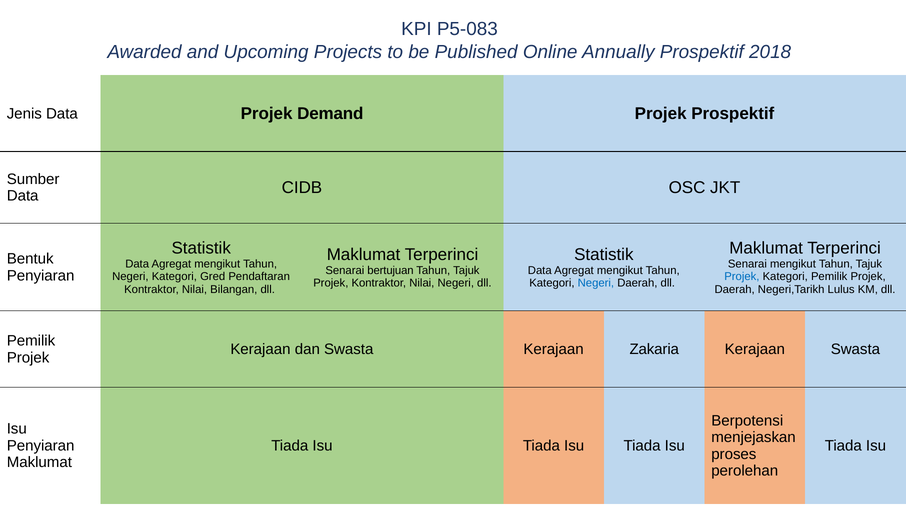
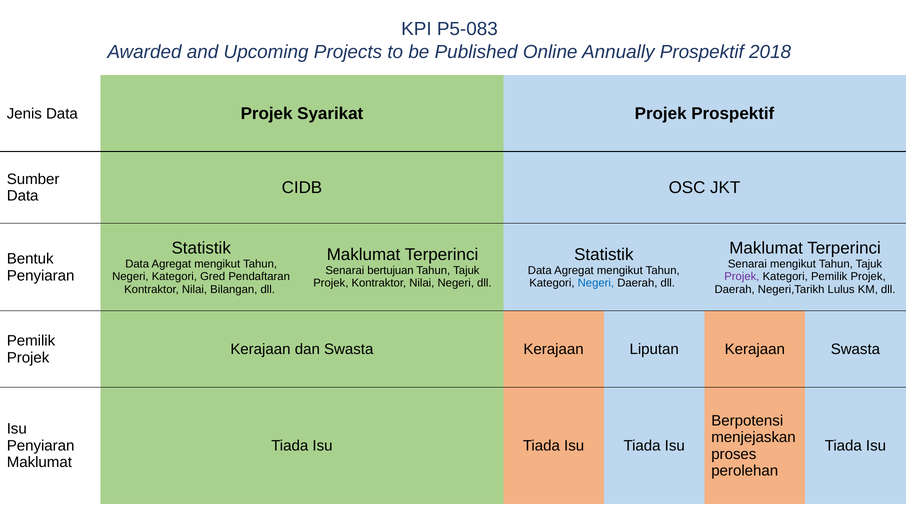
Demand: Demand -> Syarikat (330, 114)
Projek colour: blue -> purple (742, 277)
Zakaria: Zakaria -> Liputan (654, 349)
